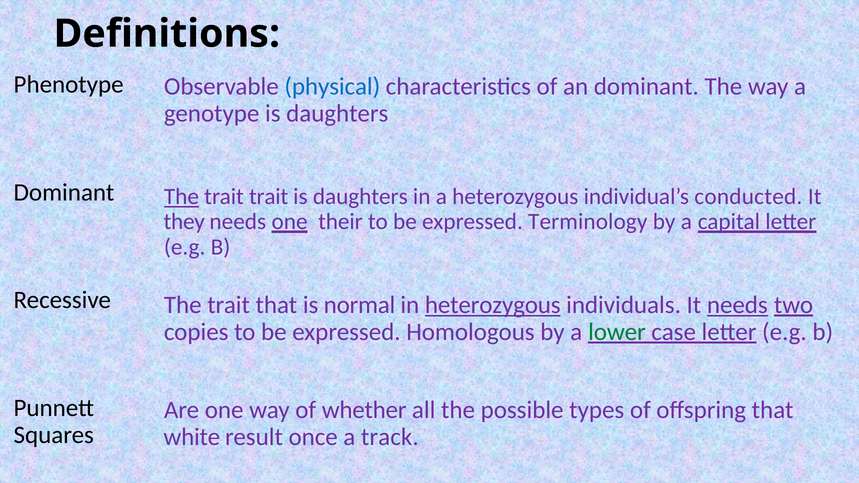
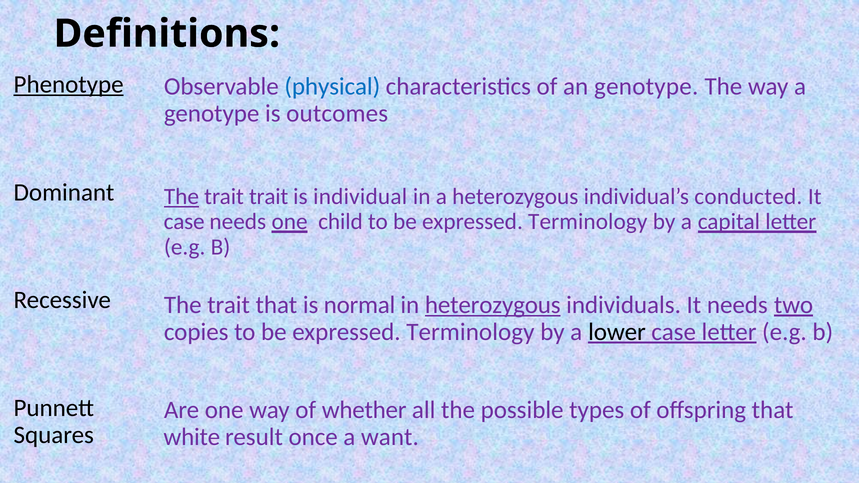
Phenotype underline: none -> present (69, 85)
an dominant: dominant -> genotype (646, 87)
genotype is daughters: daughters -> outcomes (337, 114)
daughters: daughters -> individual (360, 197)
they: they -> case (184, 222)
their: their -> child (340, 222)
needs underline: present -> none (737, 305)
Homologous: Homologous -> Terminology (470, 332)
lower colour: green -> black (617, 332)
track: track -> want (390, 437)
